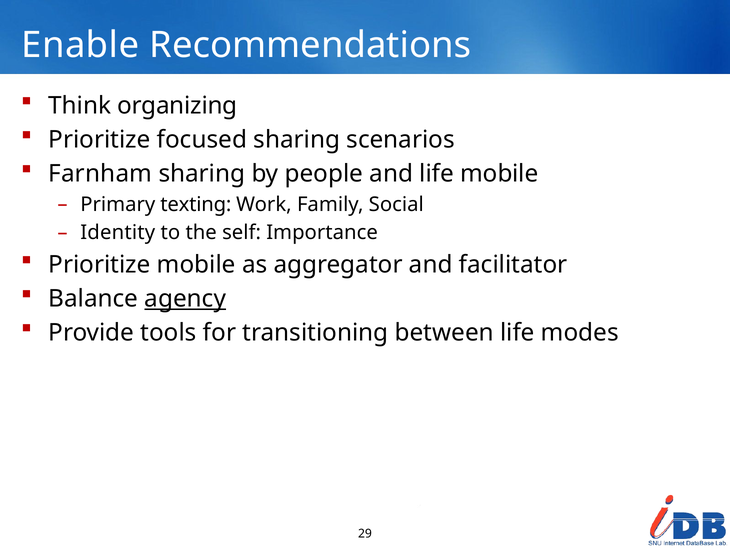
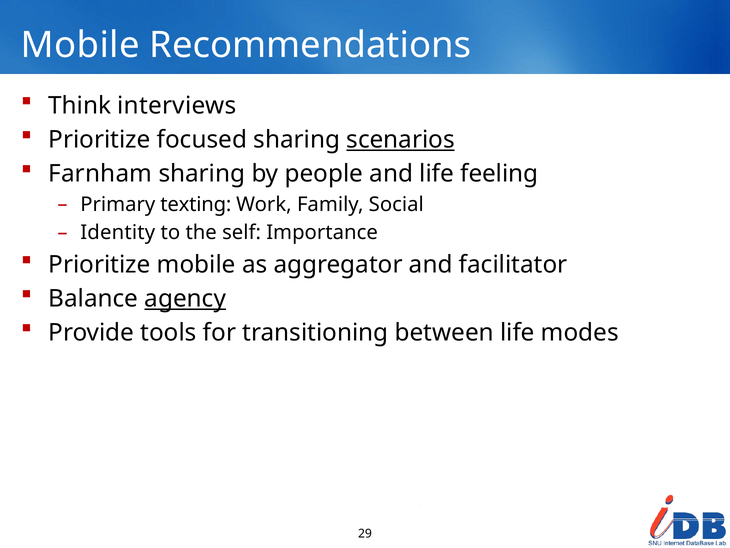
Enable: Enable -> Mobile (80, 45)
organizing: organizing -> interviews (177, 106)
scenarios underline: none -> present (401, 140)
life mobile: mobile -> feeling (499, 174)
